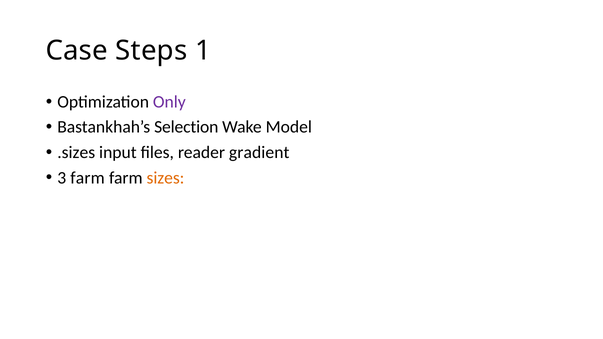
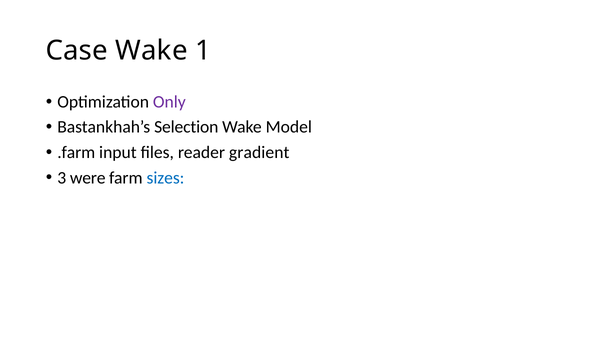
Case Steps: Steps -> Wake (151, 51)
.sizes: .sizes -> .farm (76, 153)
3 farm: farm -> were (88, 178)
sizes colour: orange -> blue (166, 178)
